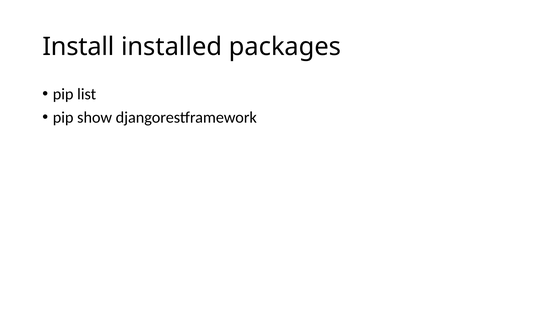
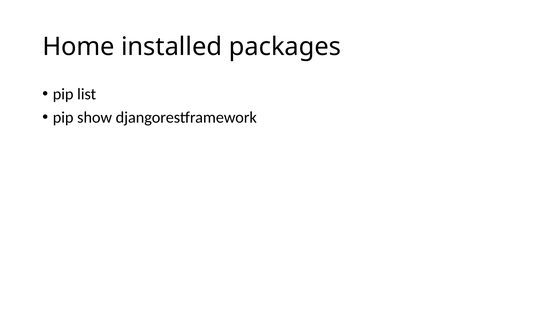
Install: Install -> Home (78, 47)
